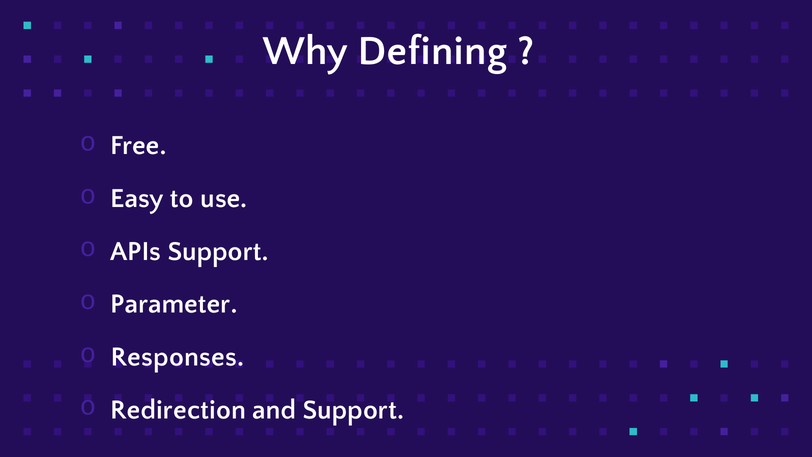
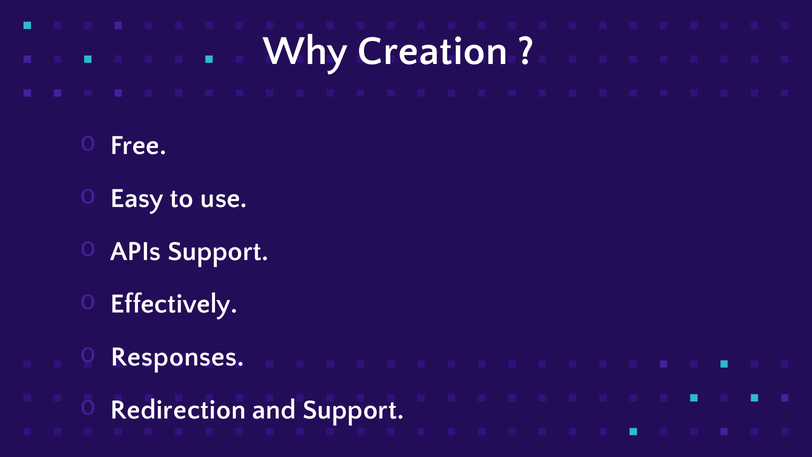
Defining: Defining -> Creation (433, 51)
Parameter: Parameter -> Effectively (174, 304)
